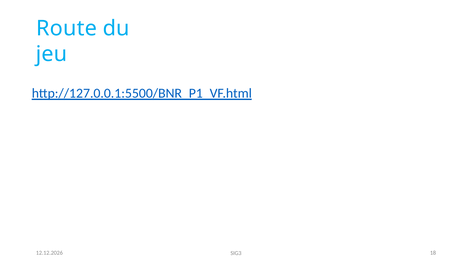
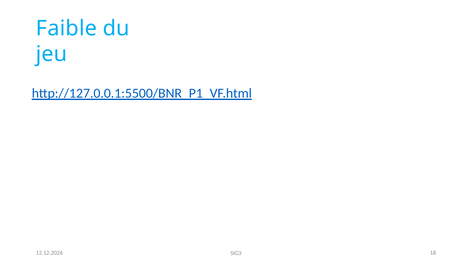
Route: Route -> Faible (67, 28)
